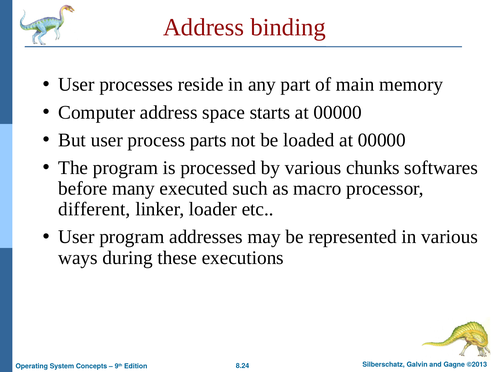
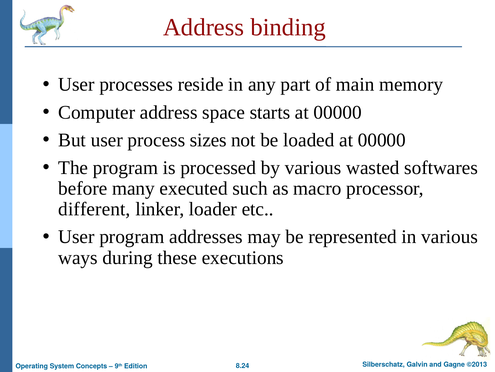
parts: parts -> sizes (208, 140)
chunks: chunks -> wasted (373, 167)
